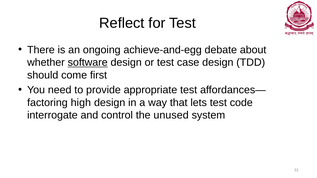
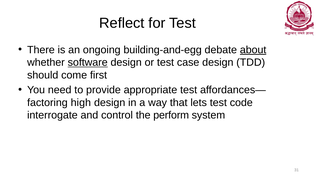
achieve-and-egg: achieve-and-egg -> building-and-egg (163, 50)
about underline: none -> present (253, 50)
unused: unused -> perform (171, 115)
